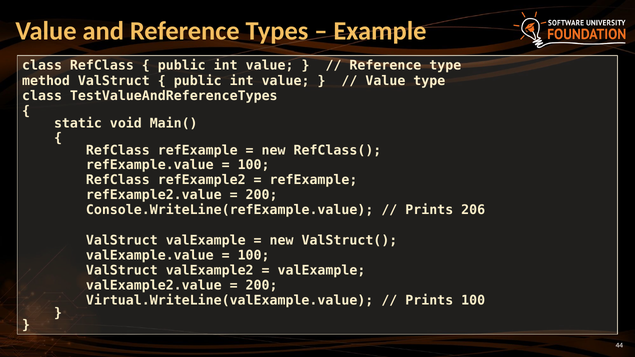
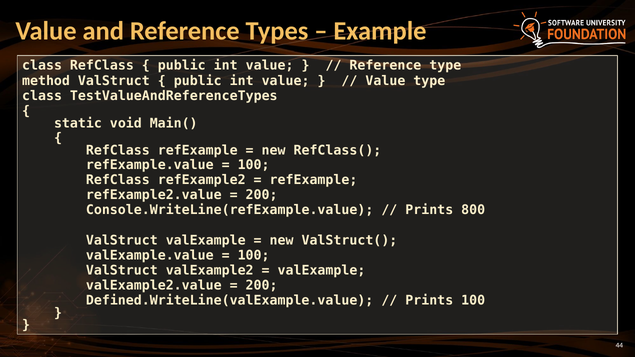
206: 206 -> 800 (473, 210)
Virtual.WriteLine(valExample.value: Virtual.WriteLine(valExample.value -> Defined.WriteLine(valExample.value (230, 301)
